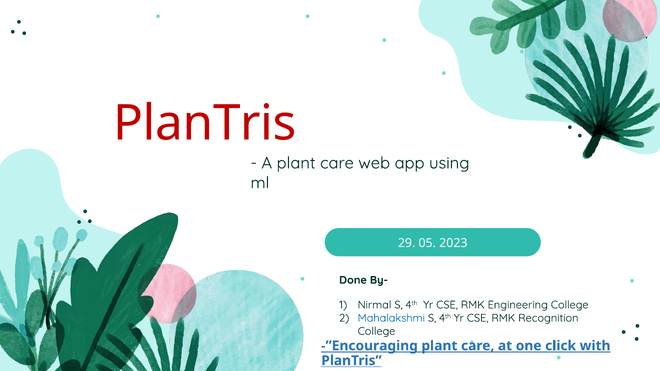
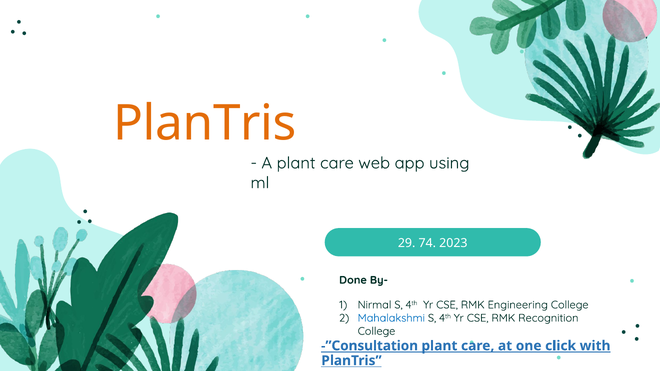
PlanTris colour: red -> orange (205, 123)
05: 05 -> 74 (427, 243)
-”Encouraging: -”Encouraging -> -”Consultation (370, 346)
